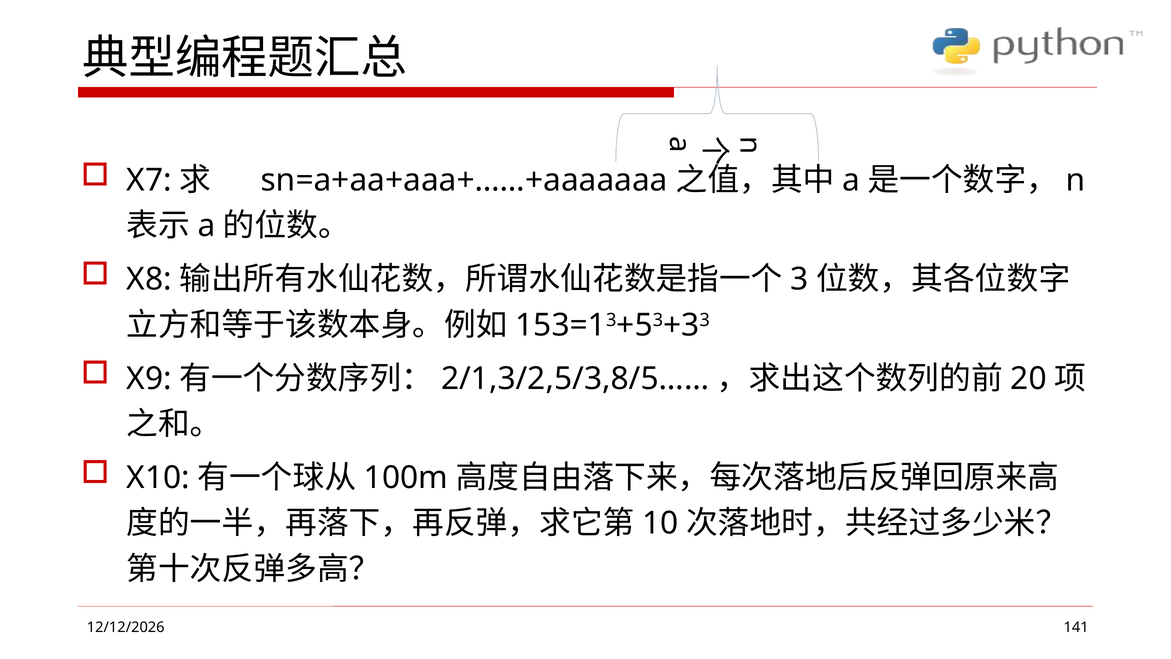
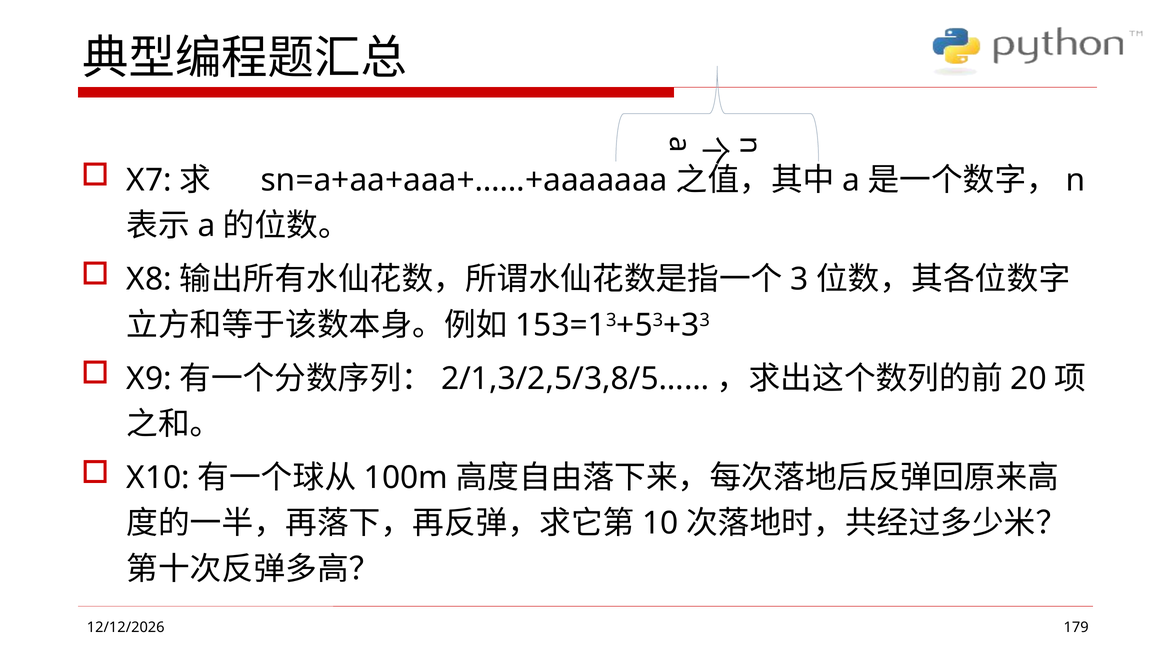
141: 141 -> 179 (1076, 627)
